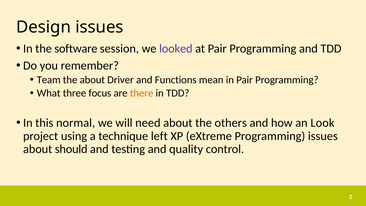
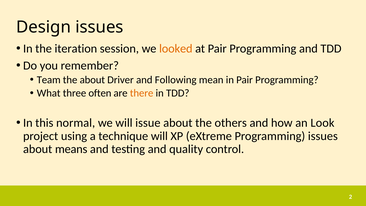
software: software -> iteration (76, 48)
looked colour: purple -> orange (176, 48)
Functions: Functions -> Following (176, 80)
focus: focus -> often (100, 93)
need: need -> issue (148, 123)
technique left: left -> will (159, 136)
should: should -> means (71, 149)
